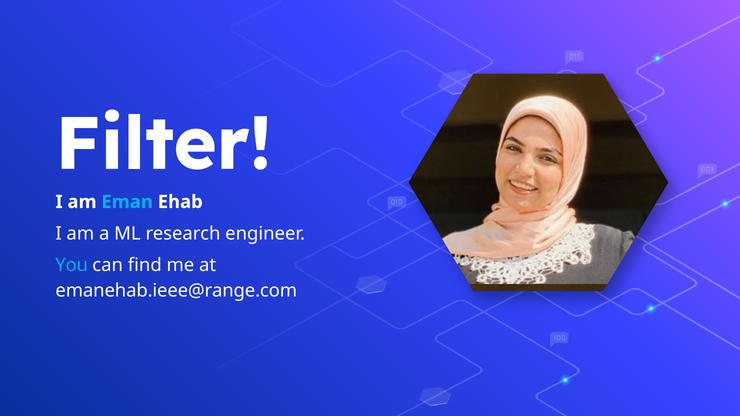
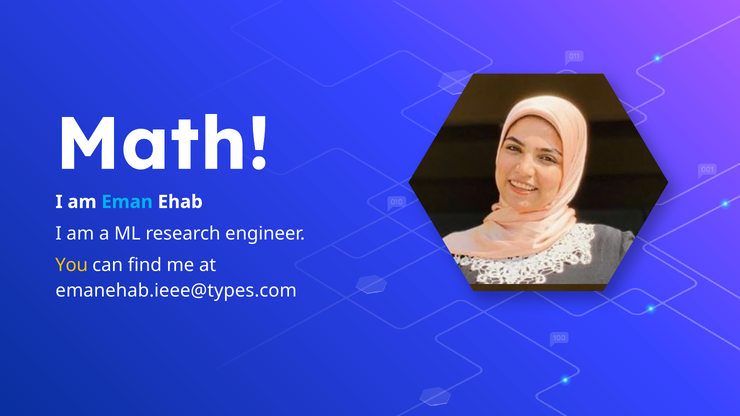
Filter: Filter -> Math (163, 144)
You colour: light blue -> yellow (72, 265)
emanehab.ieee@range.com: emanehab.ieee@range.com -> emanehab.ieee@types.com (176, 291)
